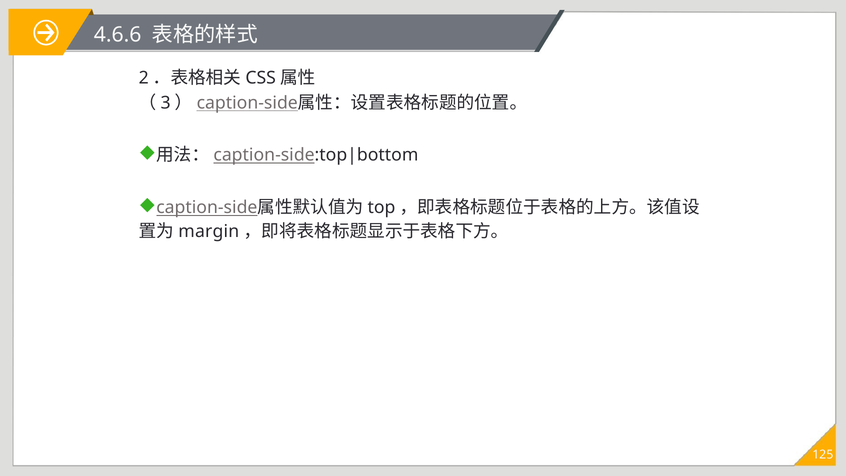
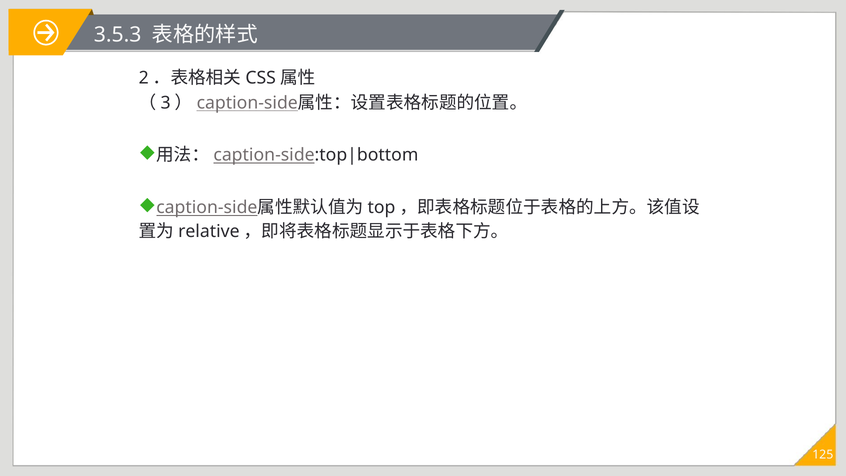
4.6.6: 4.6.6 -> 3.5.3 (118, 35)
margin: margin -> relative (209, 231)
